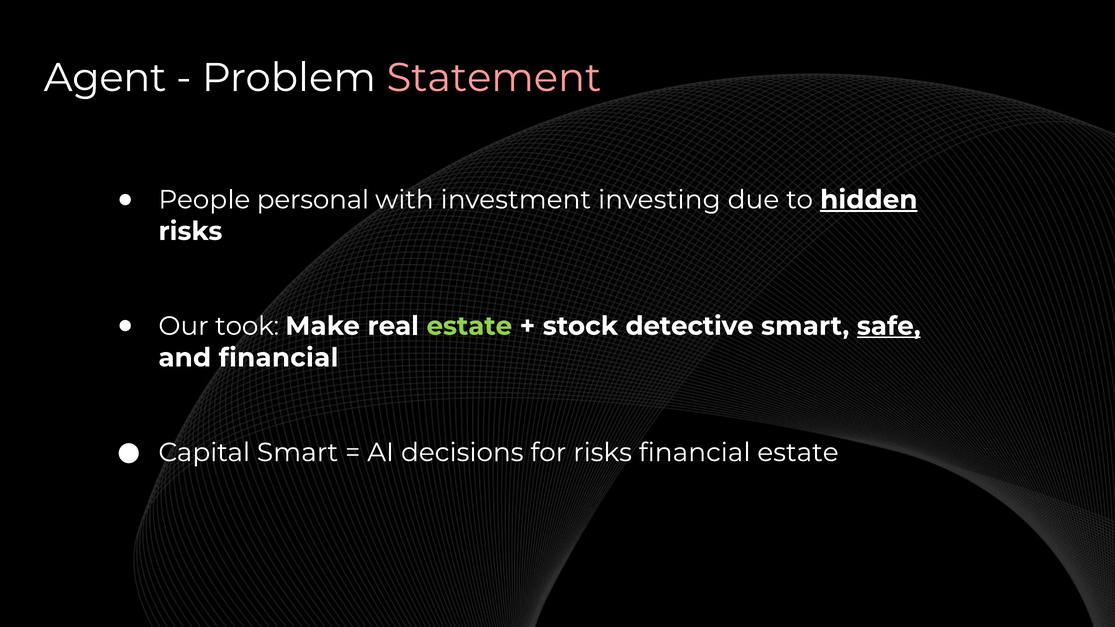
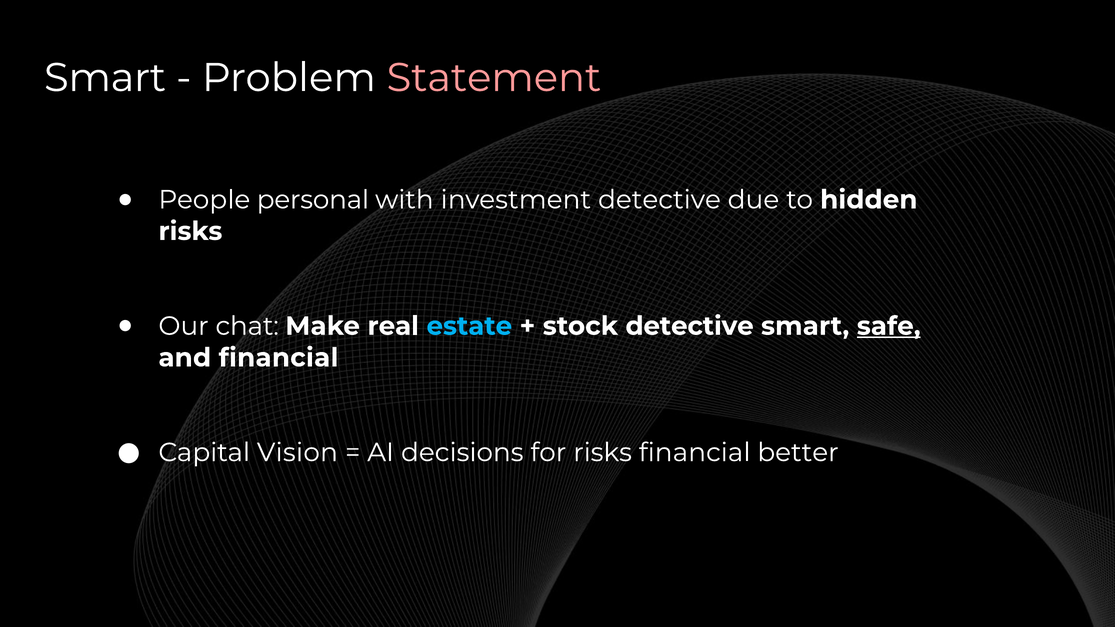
Agent: Agent -> Smart (105, 78)
investment investing: investing -> detective (659, 200)
hidden underline: present -> none (869, 200)
took: took -> chat (247, 326)
estate colour: light green -> light blue (469, 326)
Capital Smart: Smart -> Vision (297, 453)
financial estate: estate -> better (798, 453)
